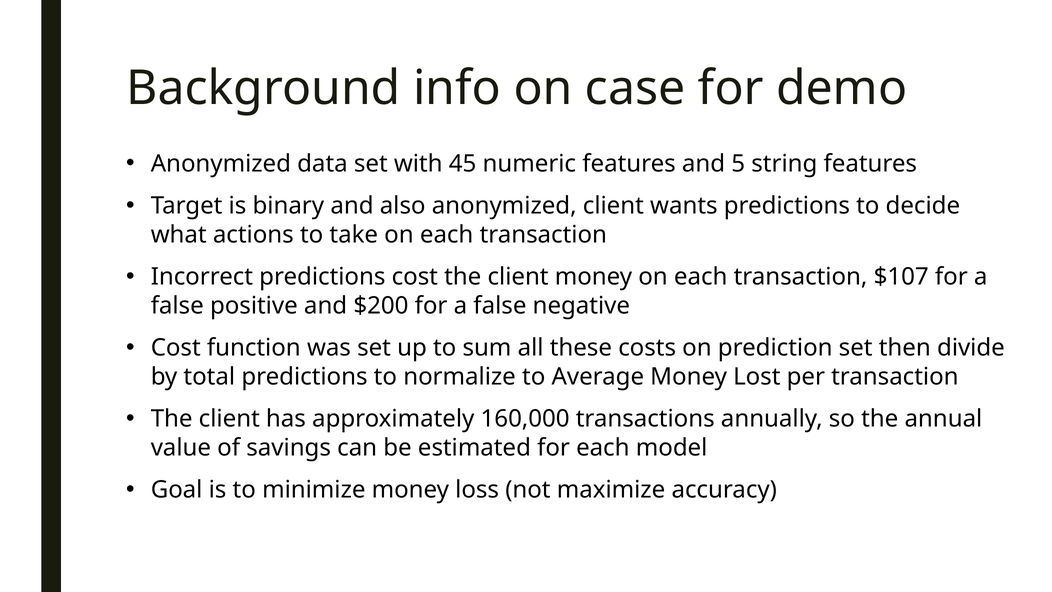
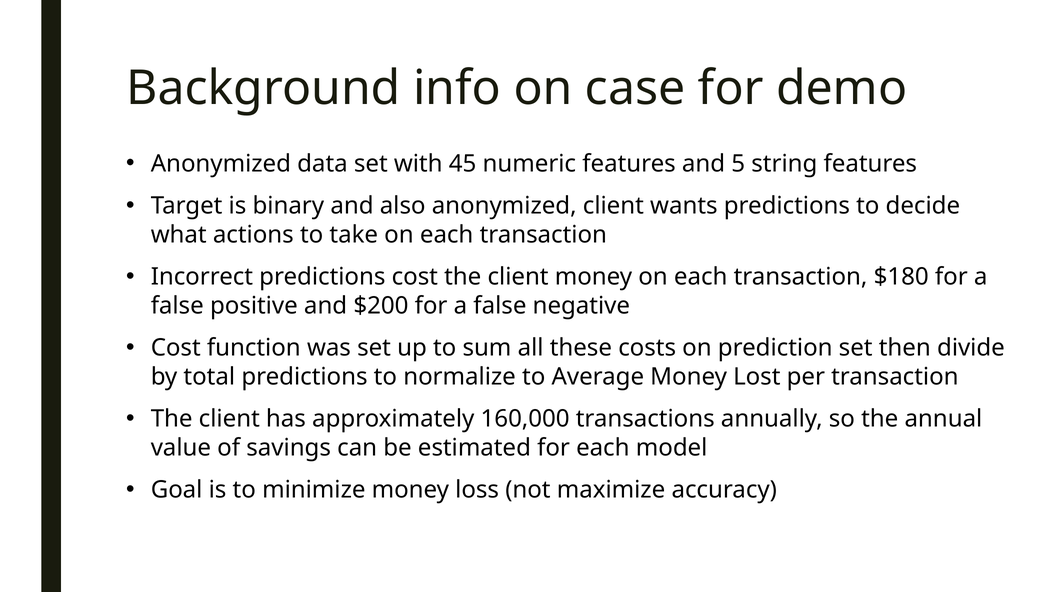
$107: $107 -> $180 (901, 277)
